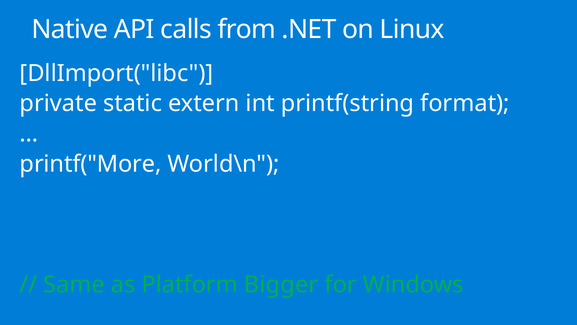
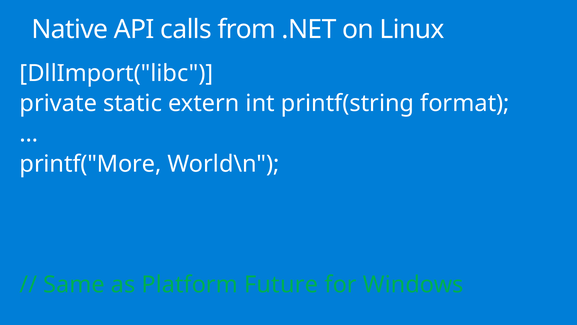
Bigger: Bigger -> Future (281, 284)
